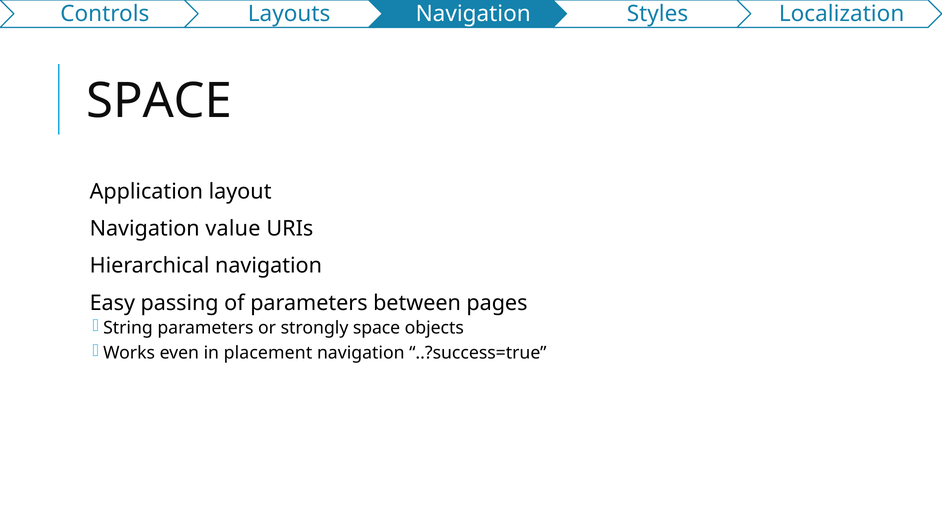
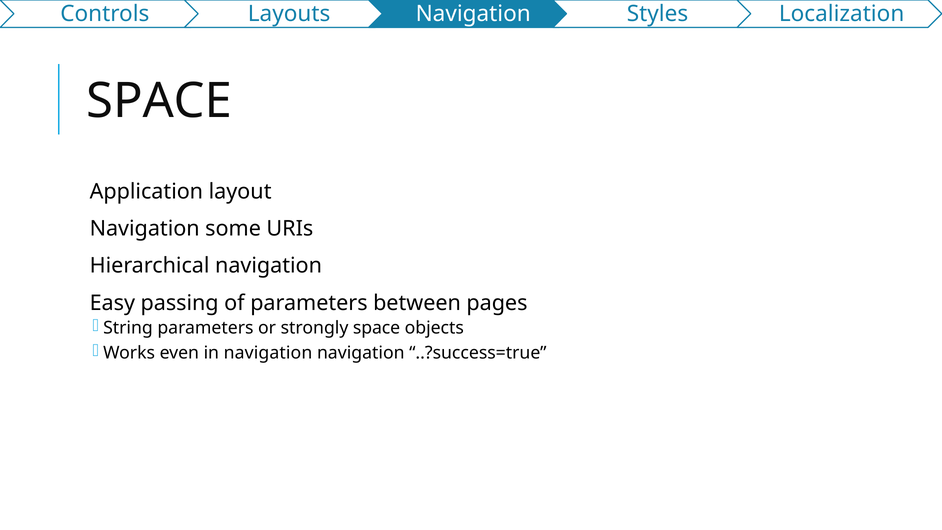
value: value -> some (233, 229)
in placement: placement -> navigation (268, 353)
